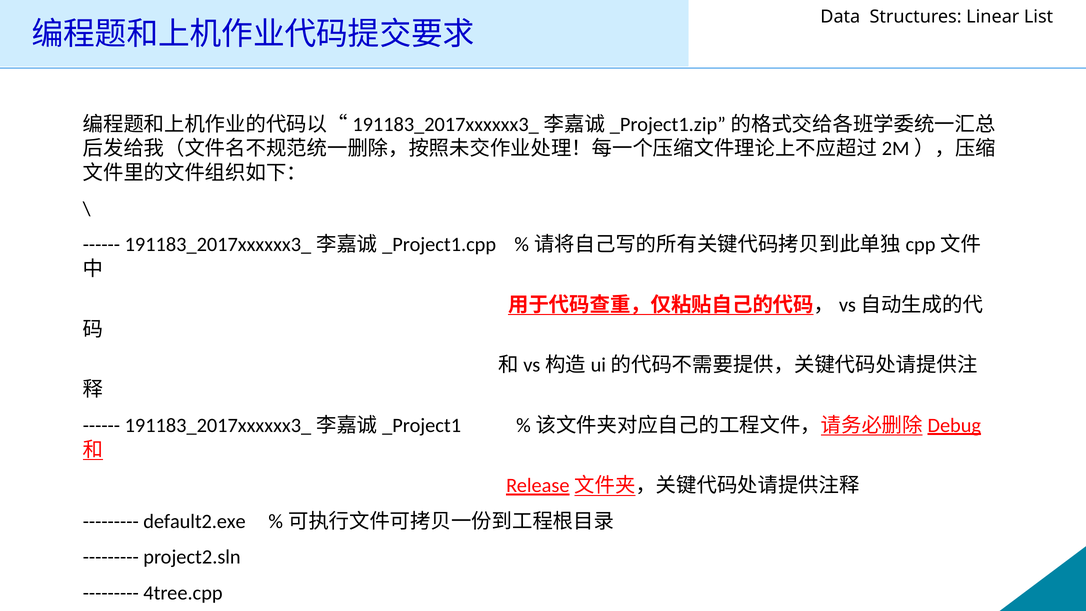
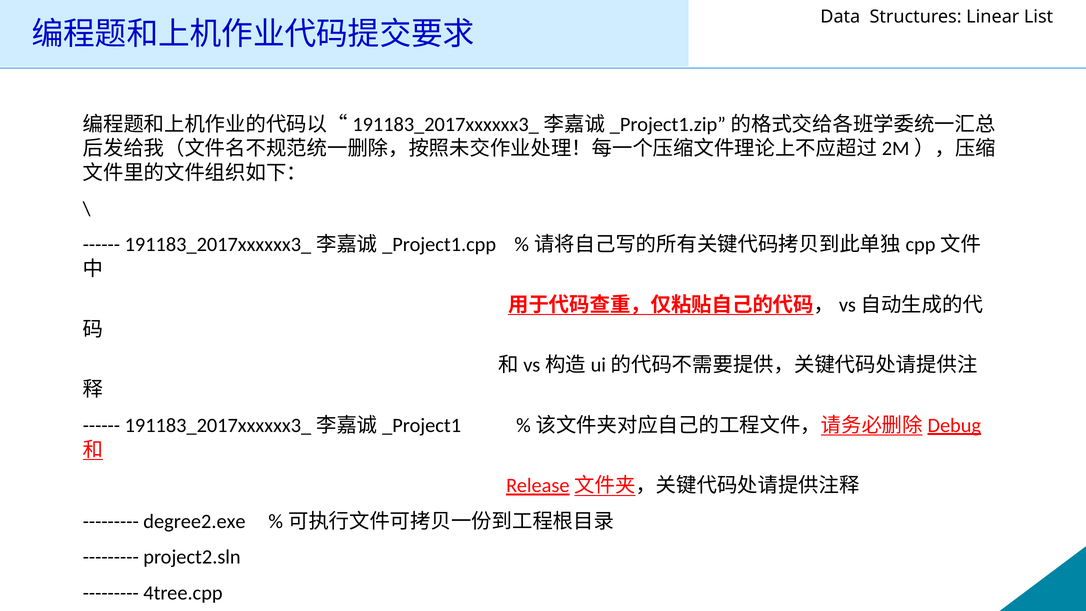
default2.exe: default2.exe -> degree2.exe (194, 521)
